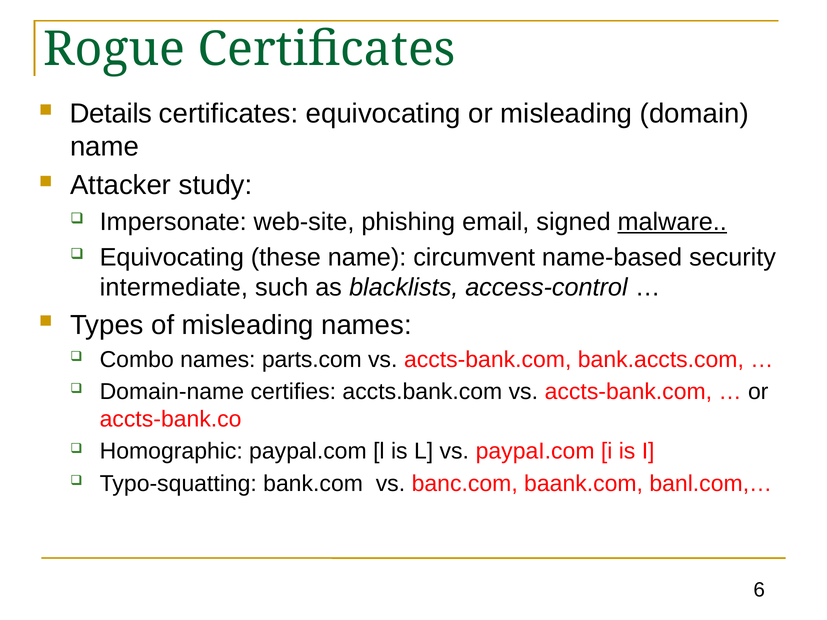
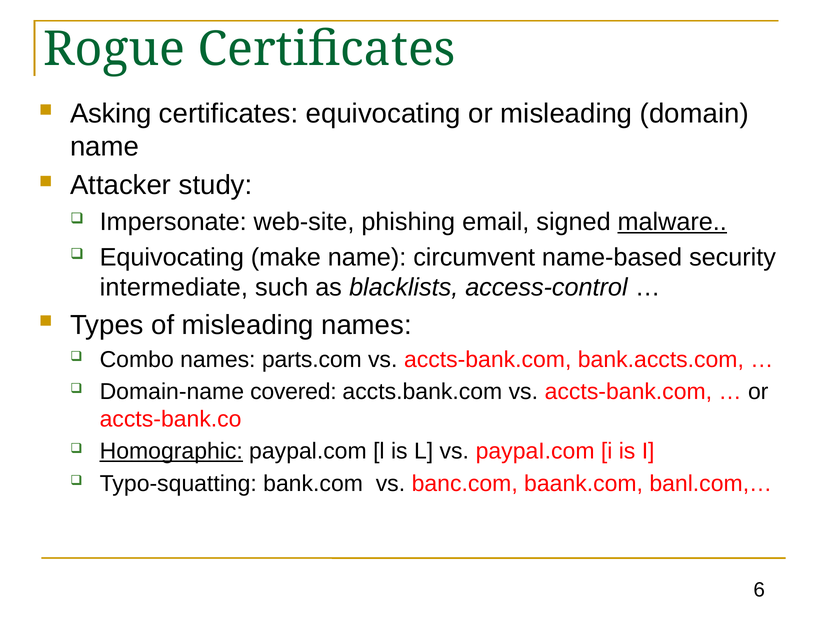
Details: Details -> Asking (111, 114)
these: these -> make (286, 257)
certifies: certifies -> covered (293, 392)
Homographic underline: none -> present (171, 452)
